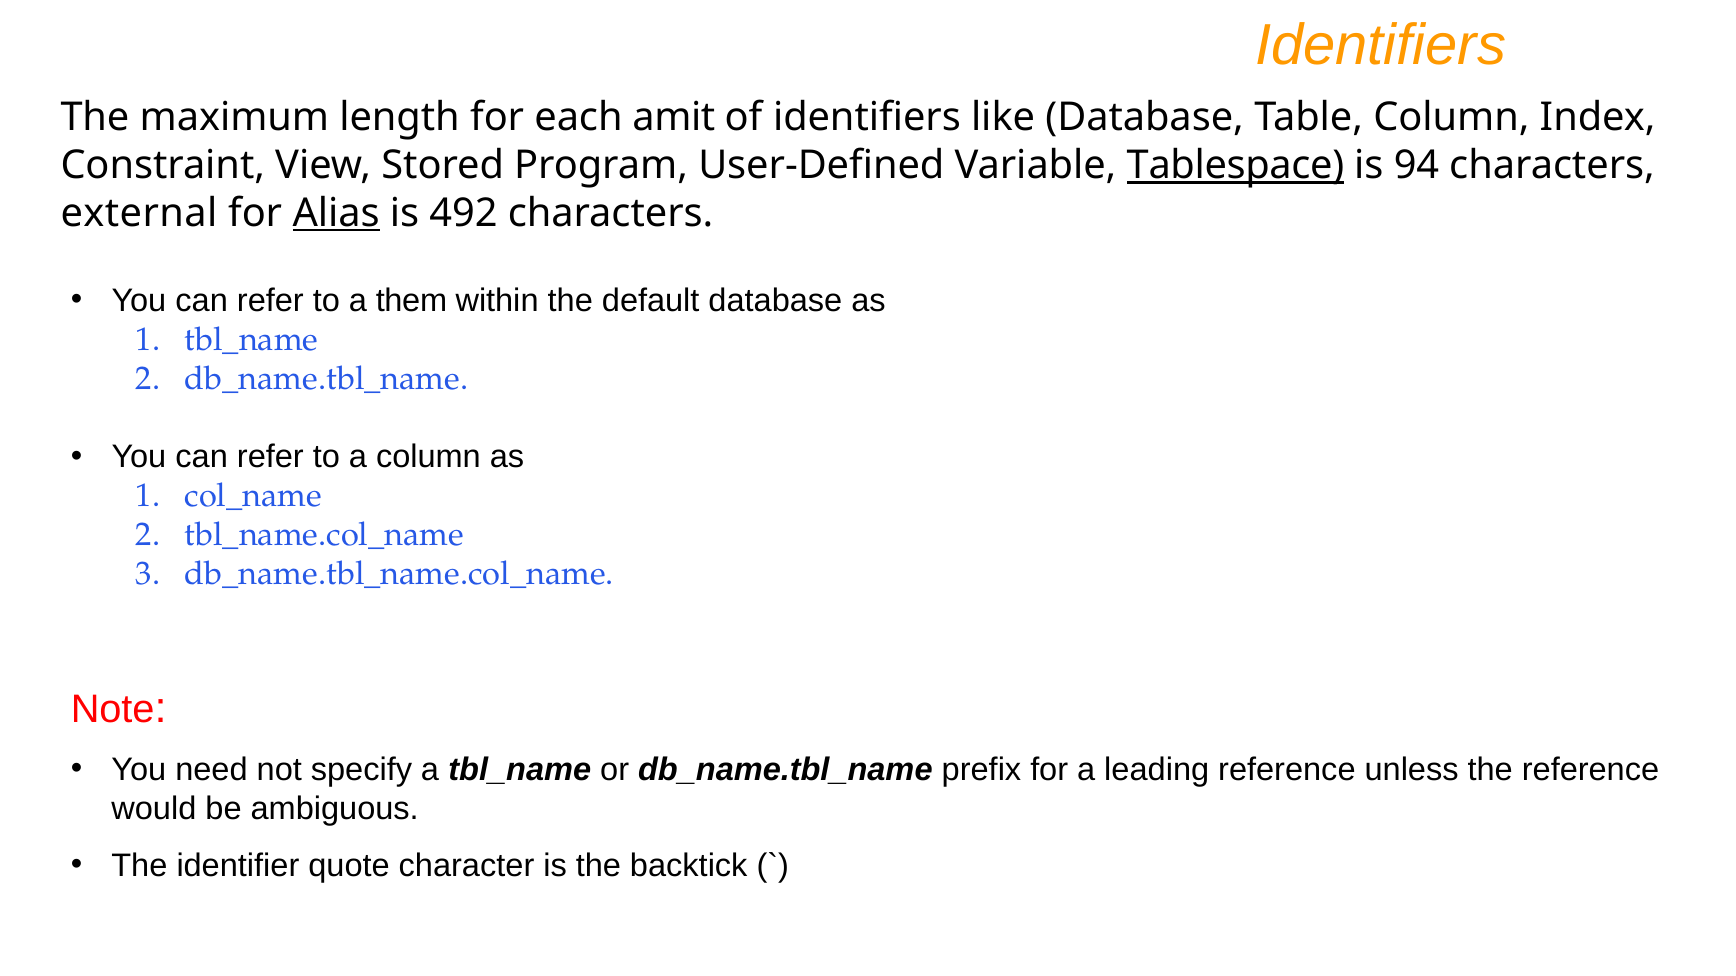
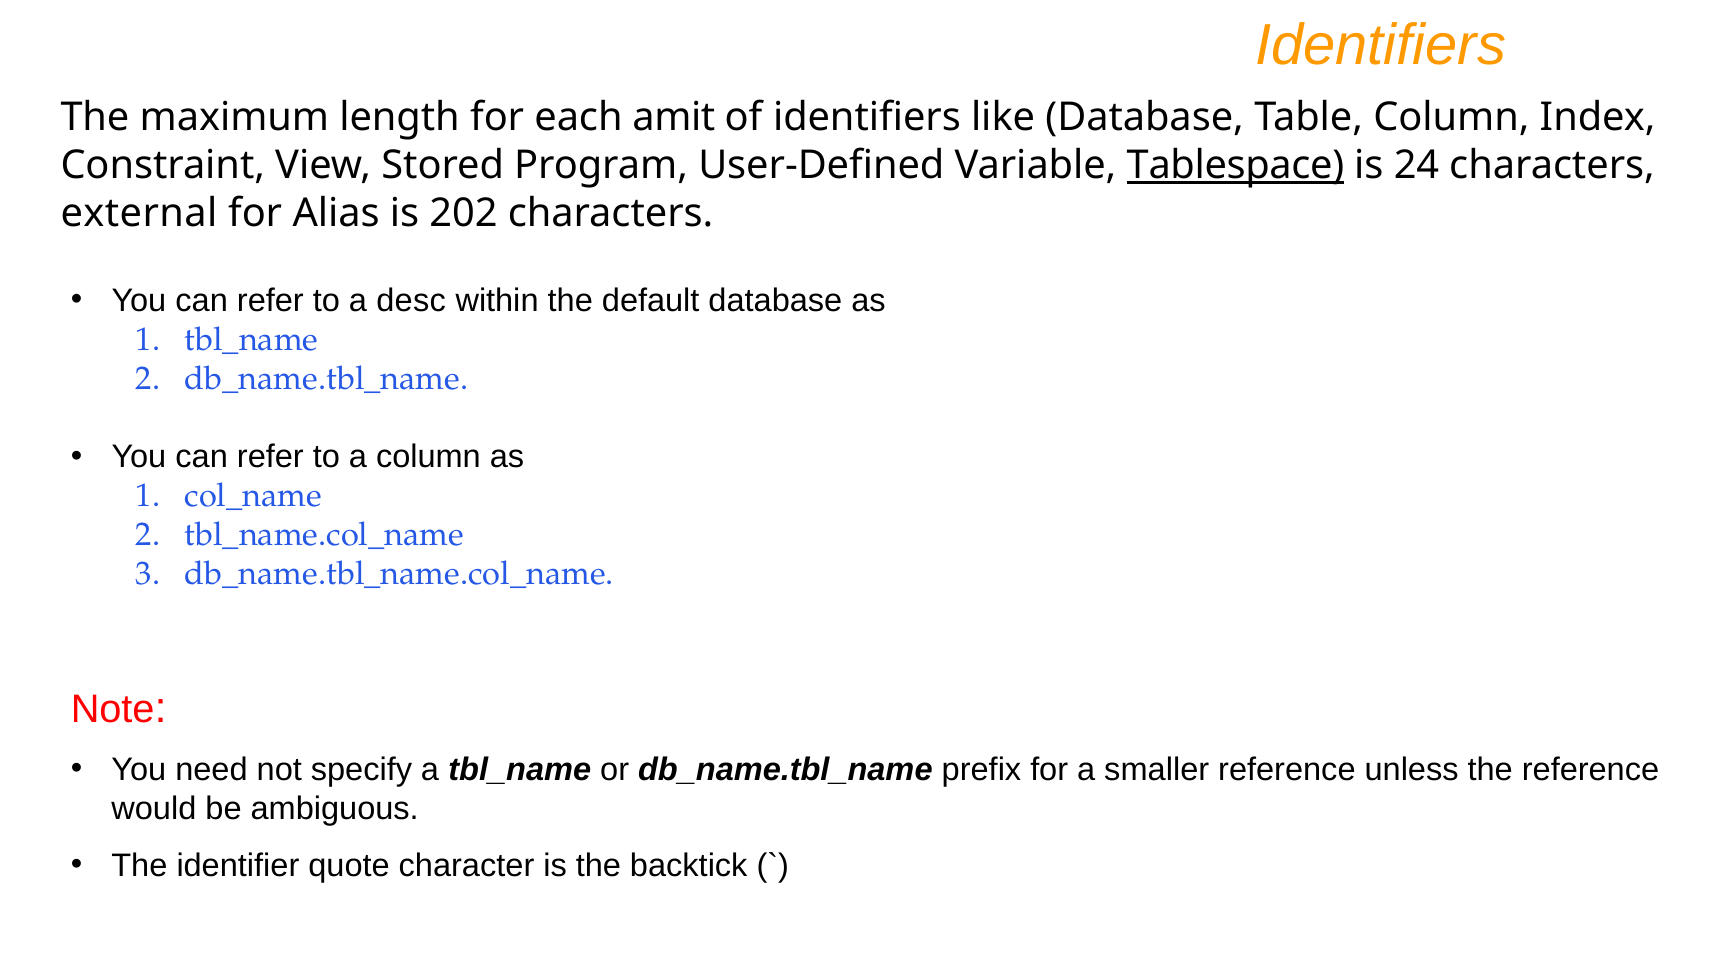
94: 94 -> 24 (1416, 165)
Alias underline: present -> none (336, 213)
492: 492 -> 202 (463, 213)
them: them -> desc (411, 301)
leading: leading -> smaller (1157, 770)
